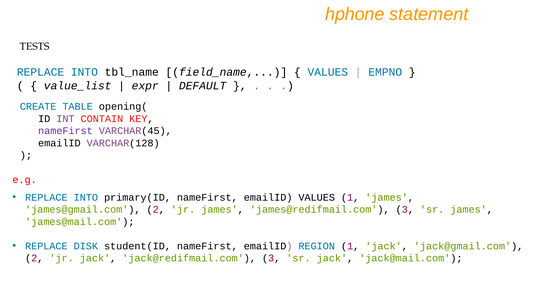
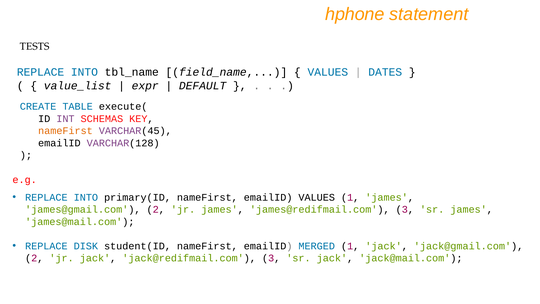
EMPNO: EMPNO -> DATES (385, 72)
opening(: opening( -> execute( (123, 106)
CONTAIN: CONTAIN -> SCHEMAS (102, 119)
nameFirst colour: purple -> orange (65, 131)
REGION: REGION -> MERGED (317, 246)
